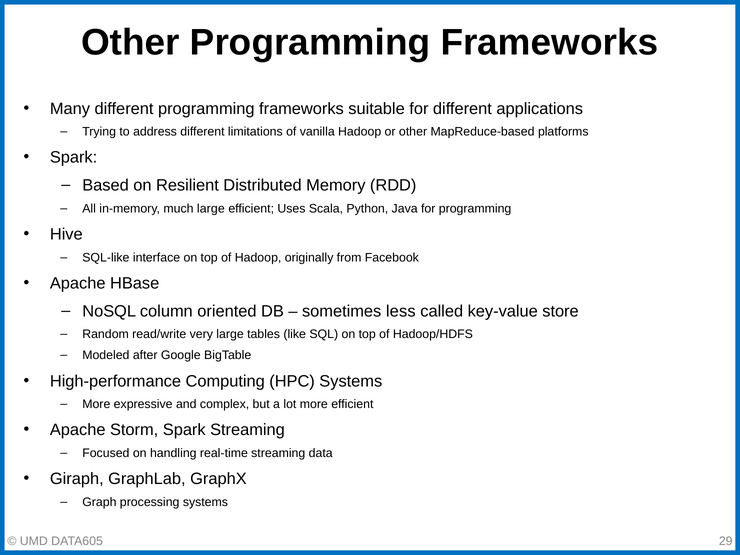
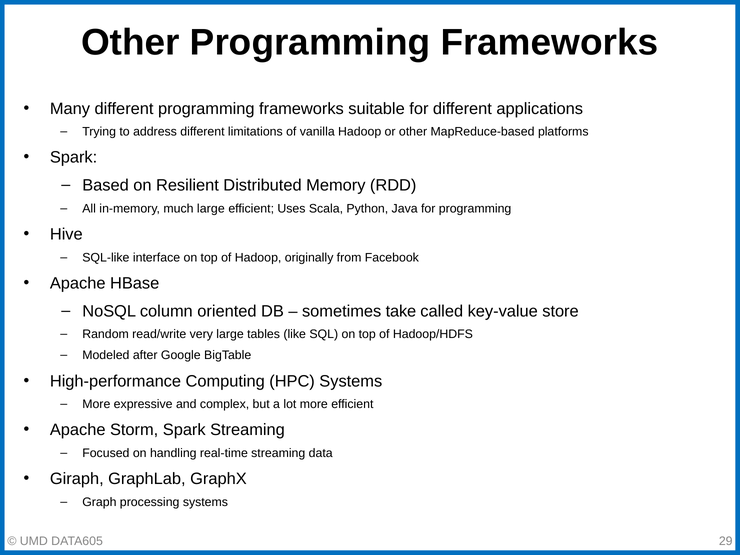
less: less -> take (401, 311)
